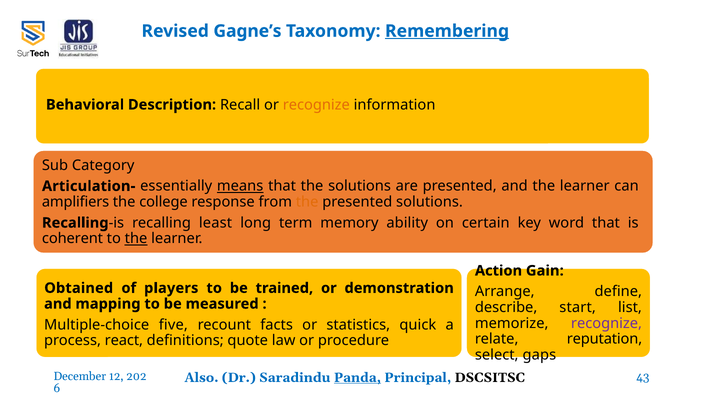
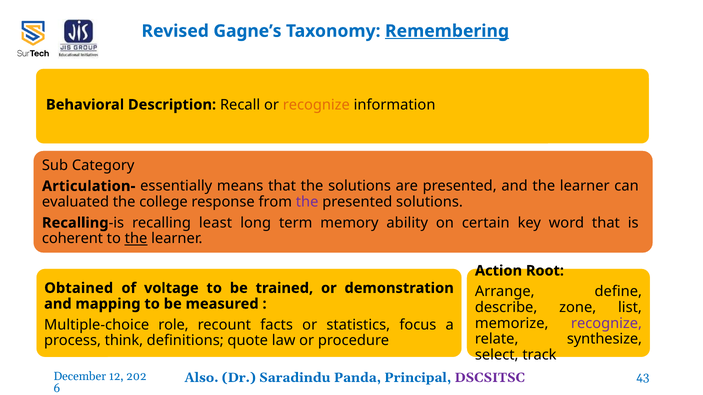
means underline: present -> none (240, 186)
amplifiers: amplifiers -> evaluated (76, 202)
the colour: orange -> purple (307, 202)
Gain: Gain -> Root (545, 271)
players: players -> voltage (171, 288)
start: start -> zone (578, 308)
five: five -> role (173, 325)
quick: quick -> focus (418, 325)
reputation: reputation -> synthesize (604, 339)
react: react -> think (124, 341)
gaps: gaps -> track (539, 355)
Panda underline: present -> none (357, 378)
DSCSITSC colour: black -> purple (490, 378)
